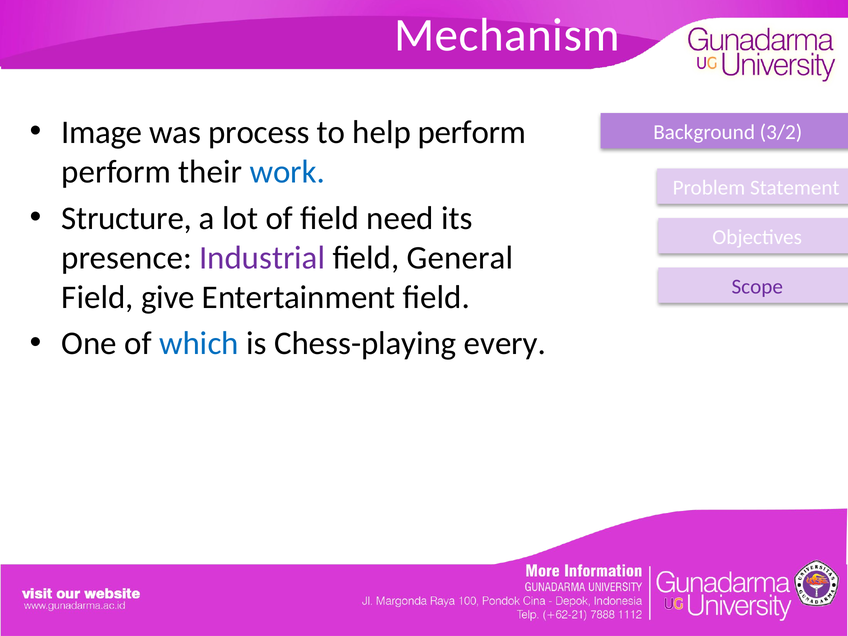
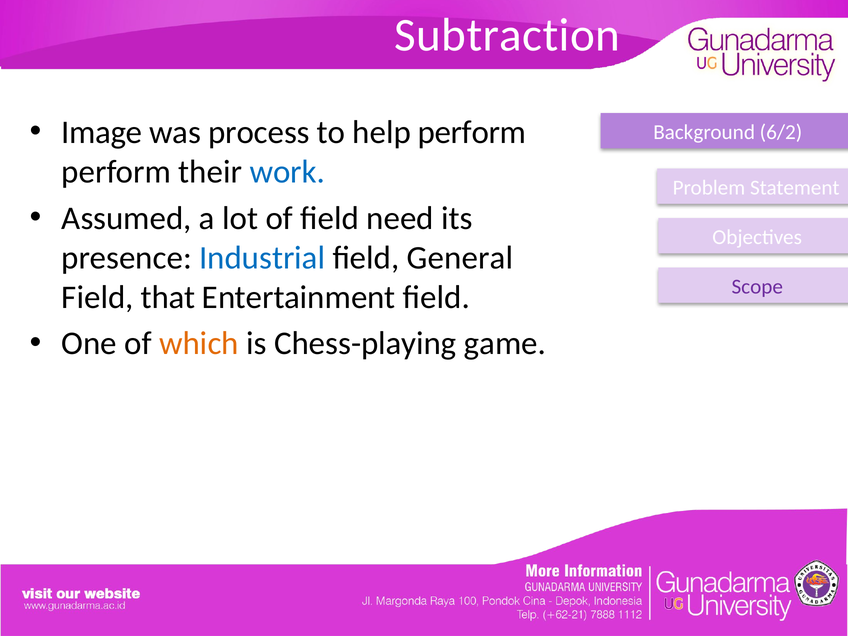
Mechanism: Mechanism -> Subtraction (507, 35)
3/2: 3/2 -> 6/2 (781, 132)
Structure: Structure -> Assumed (127, 218)
Industrial colour: purple -> blue (262, 258)
give: give -> that (168, 297)
which colour: blue -> orange (199, 344)
every: every -> game (505, 344)
